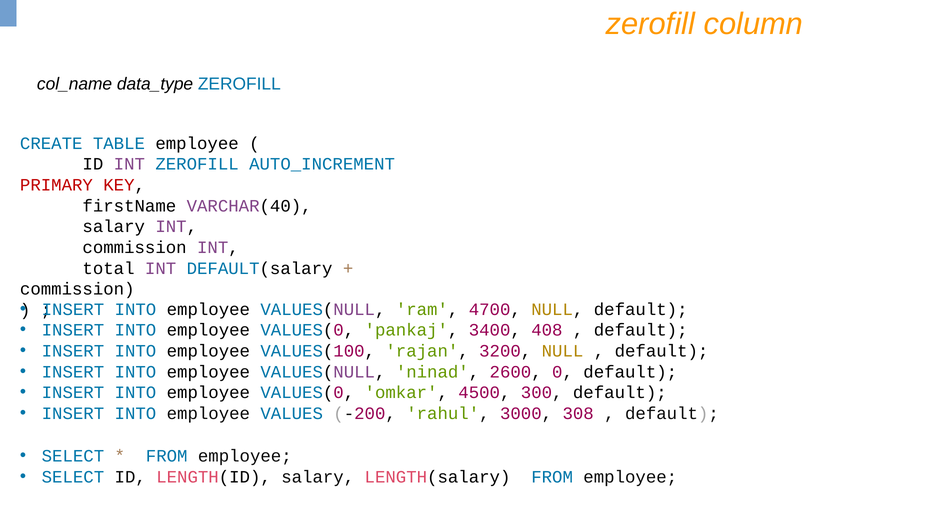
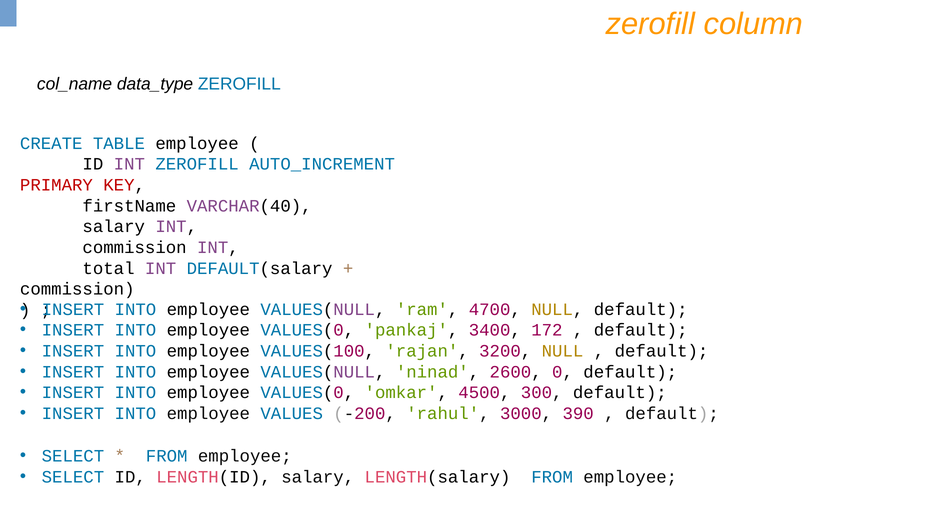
408: 408 -> 172 (547, 330)
308: 308 -> 390 (578, 413)
